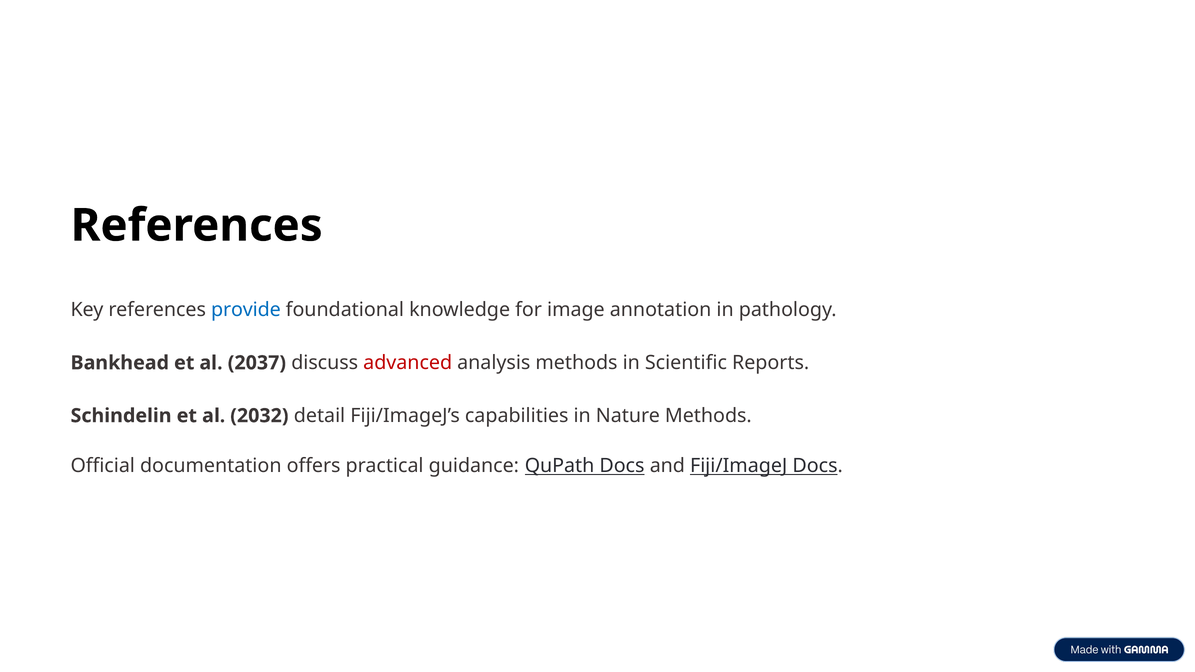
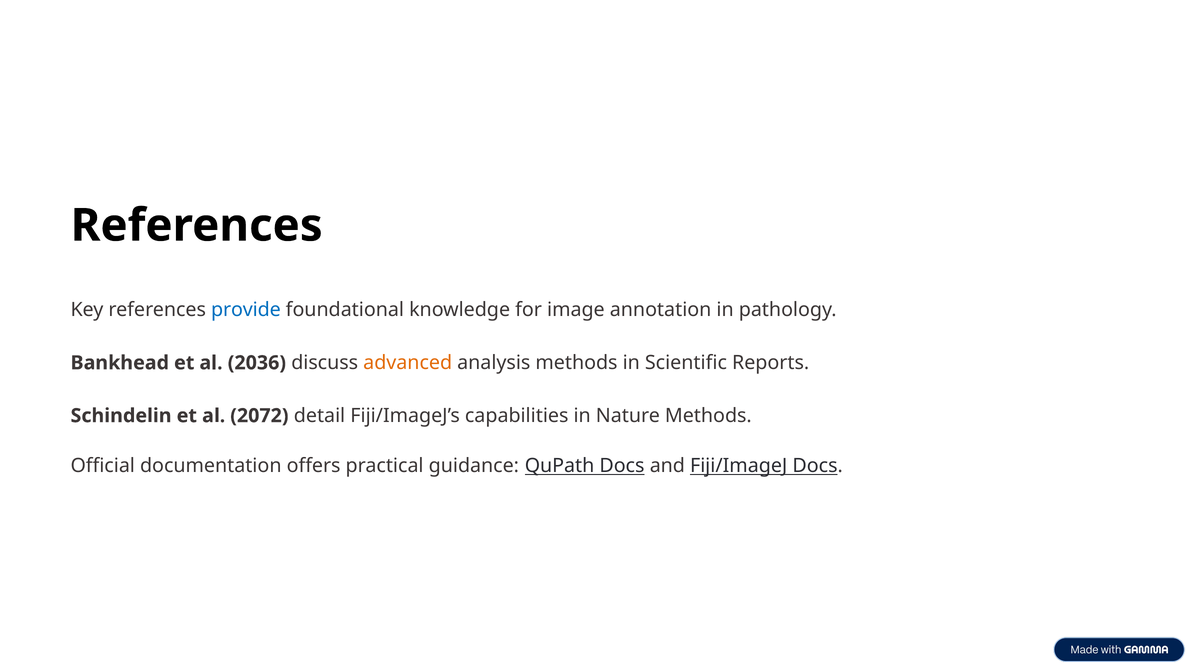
2037: 2037 -> 2036 (257, 363)
advanced colour: red -> orange (408, 363)
2032: 2032 -> 2072 (259, 416)
